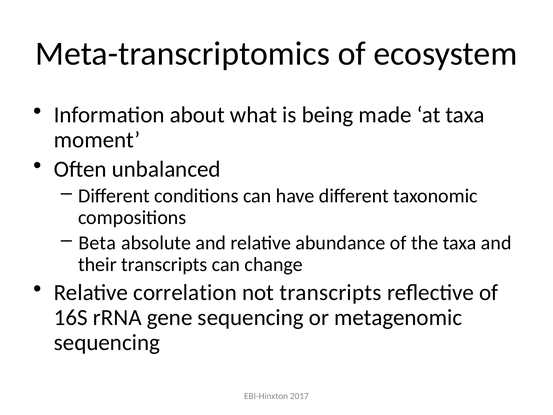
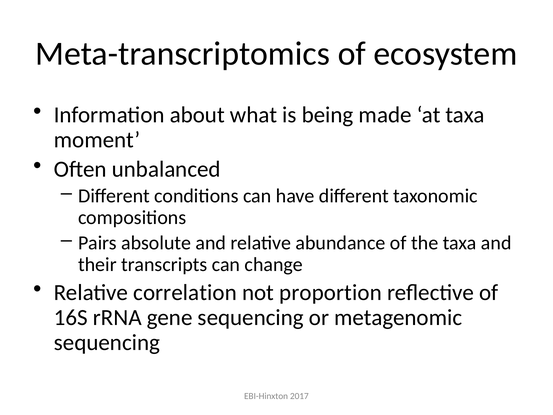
Beta: Beta -> Pairs (97, 243)
not transcripts: transcripts -> proportion (330, 292)
